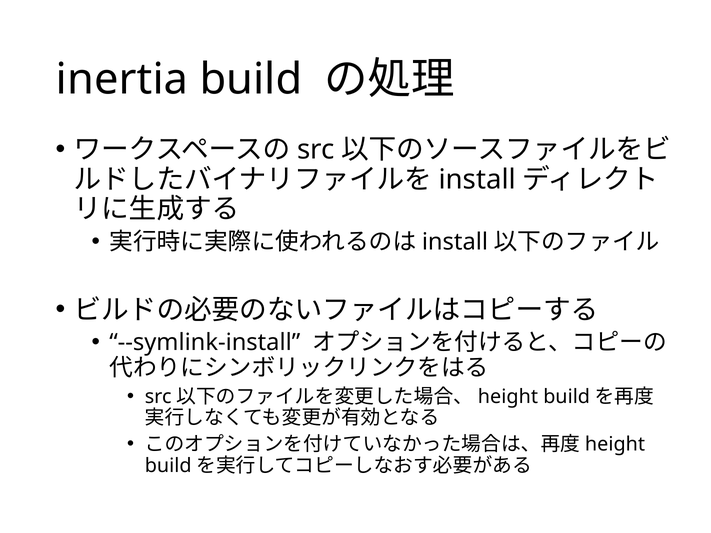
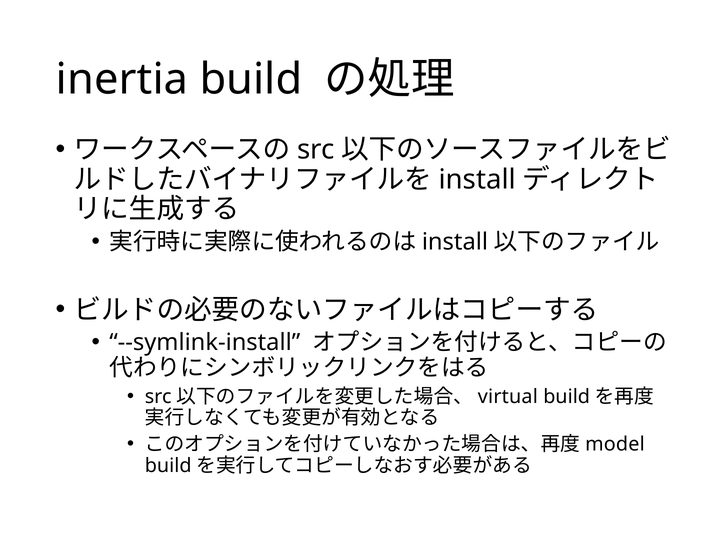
height: height -> virtual (508, 397)
height: height -> model (615, 444)
